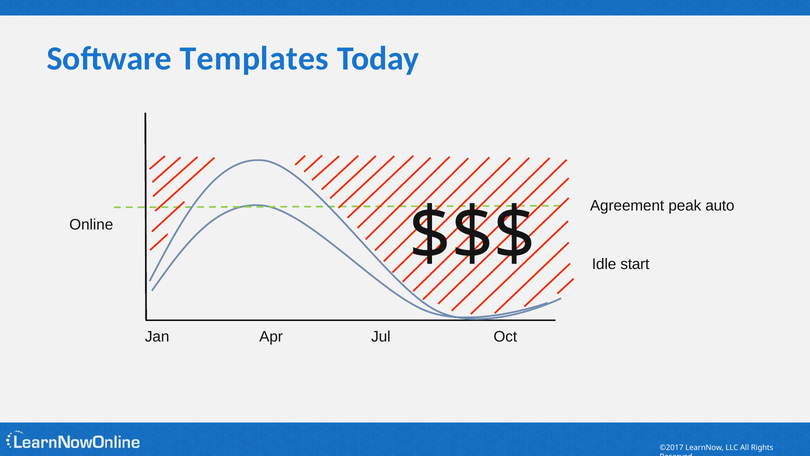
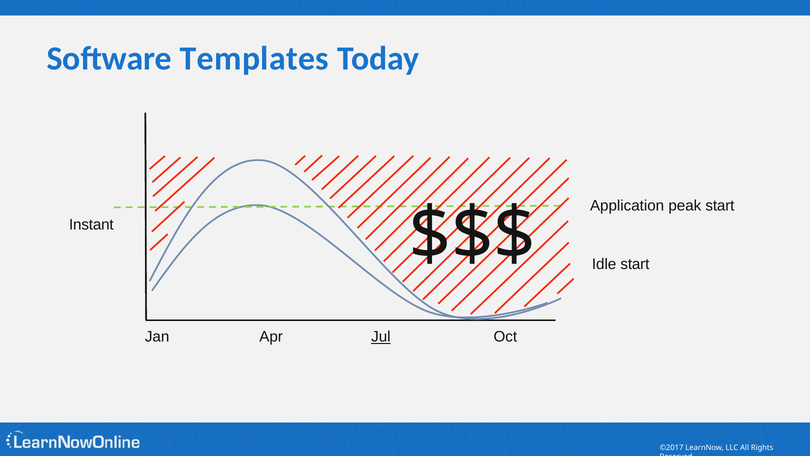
Agreement: Agreement -> Application (627, 206)
peak auto: auto -> start (720, 206)
Online: Online -> Instant (91, 224)
Jul underline: none -> present (381, 337)
